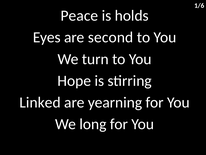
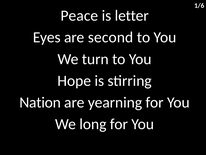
holds: holds -> letter (132, 16)
Linked: Linked -> Nation (40, 102)
